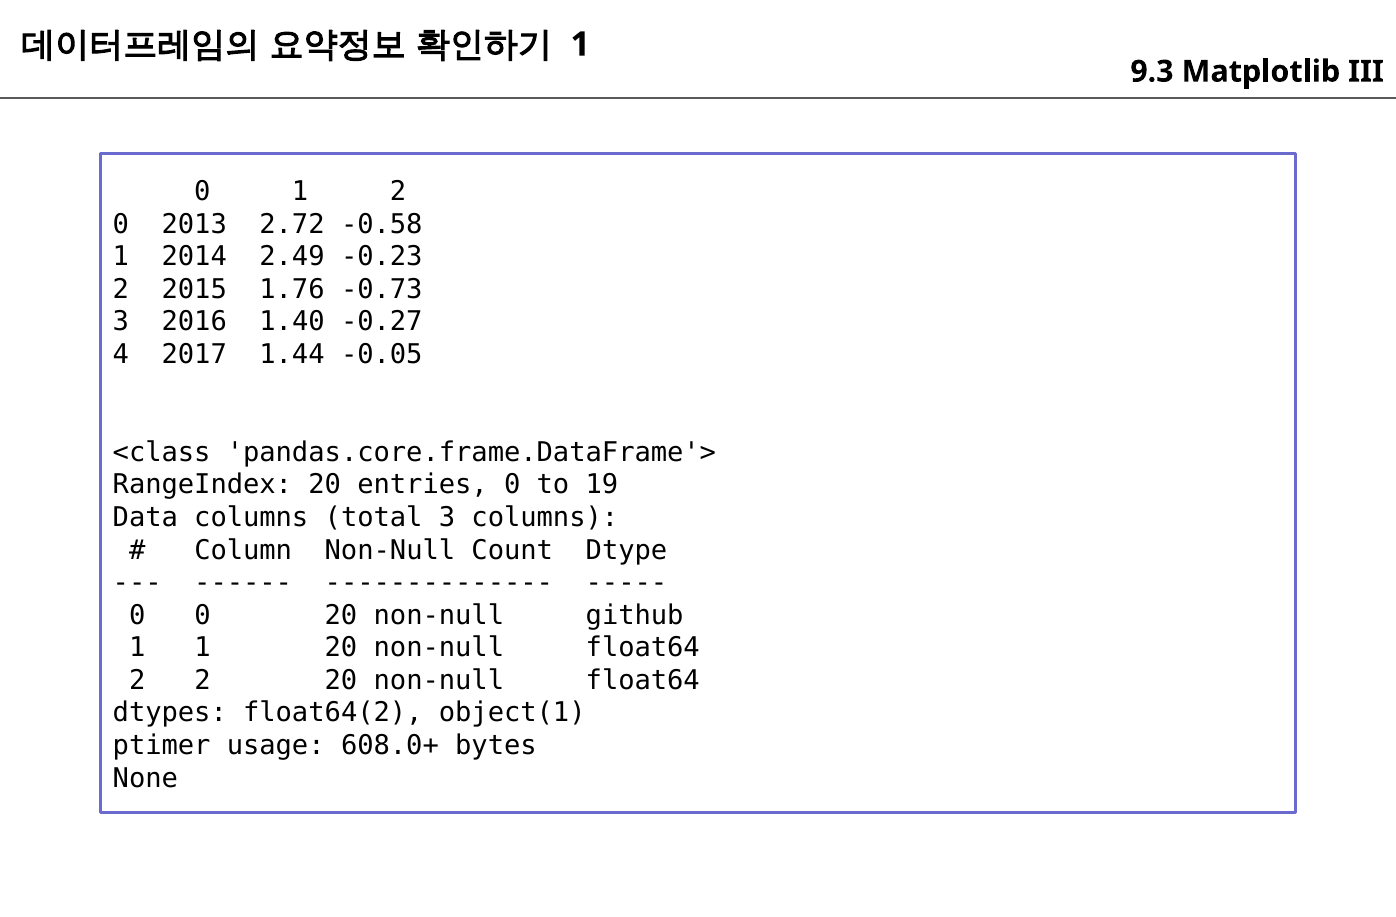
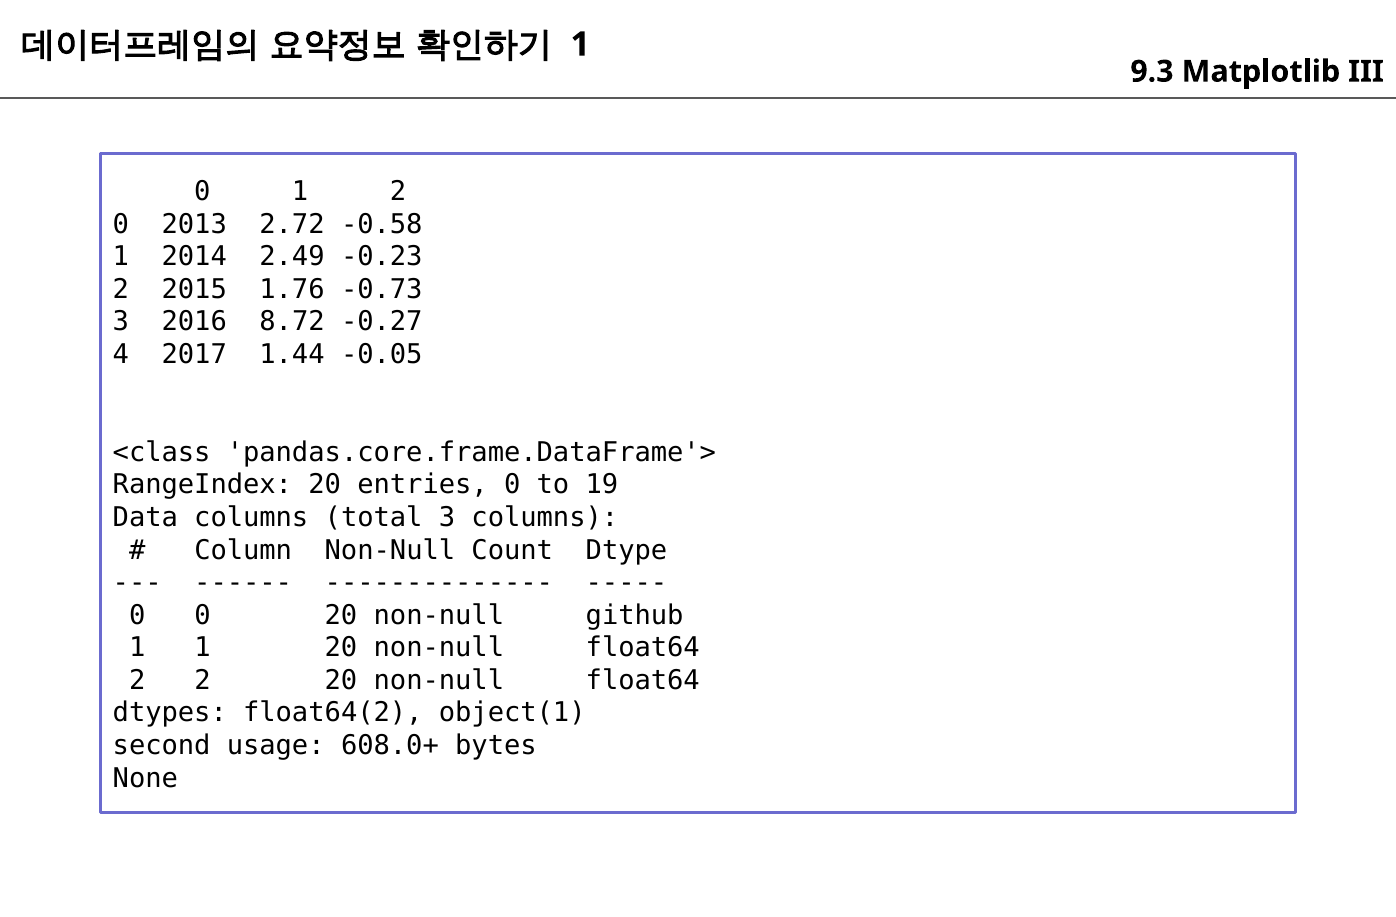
1.40: 1.40 -> 8.72 (292, 322)
ptimer: ptimer -> second (162, 746)
